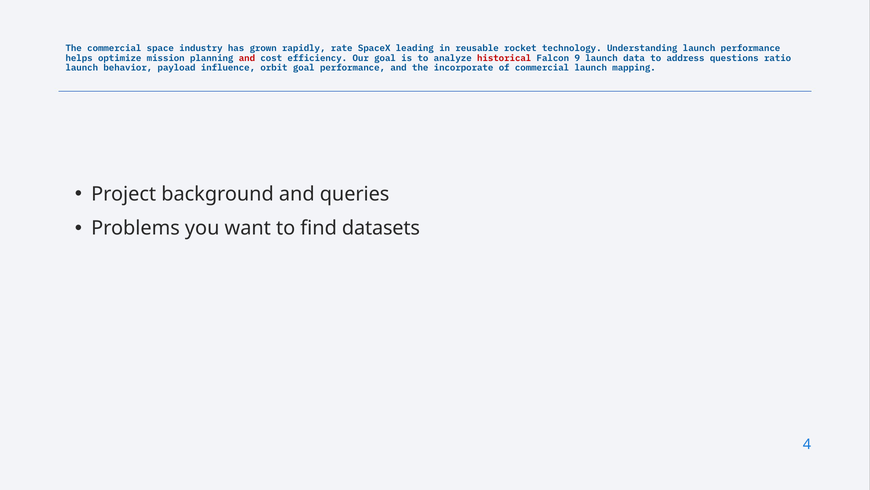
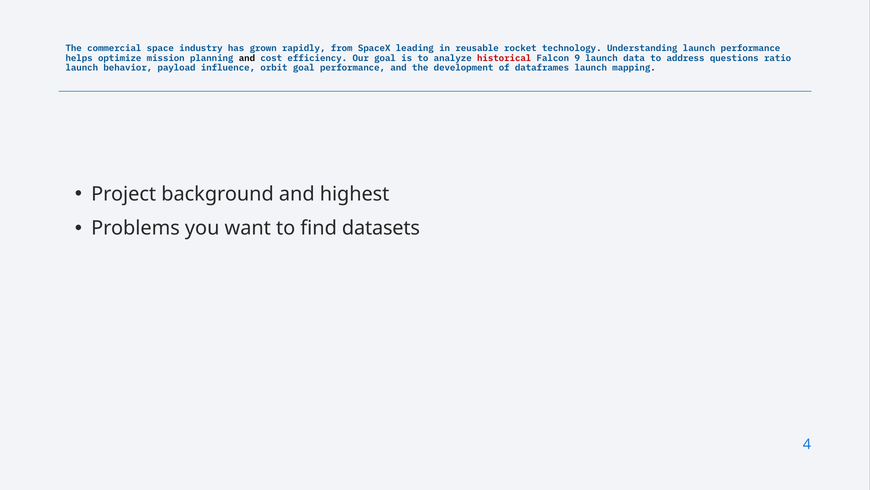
rate: rate -> from (342, 48)
and colour: red -> black (247, 58)
incorporate: incorporate -> development (464, 68)
of commercial: commercial -> dataframes (542, 68)
queries: queries -> highest (355, 194)
